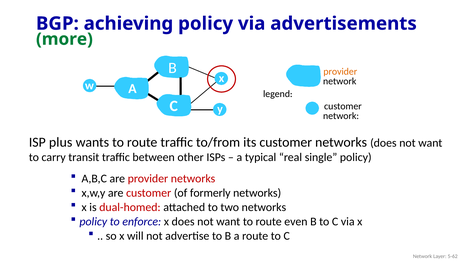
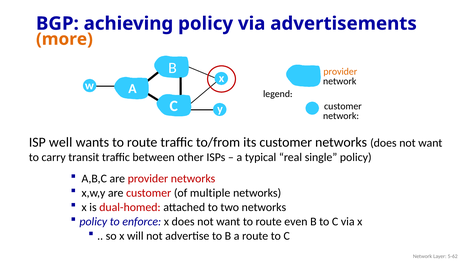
more colour: green -> orange (64, 39)
plus: plus -> well (61, 142)
formerly: formerly -> multiple (210, 193)
